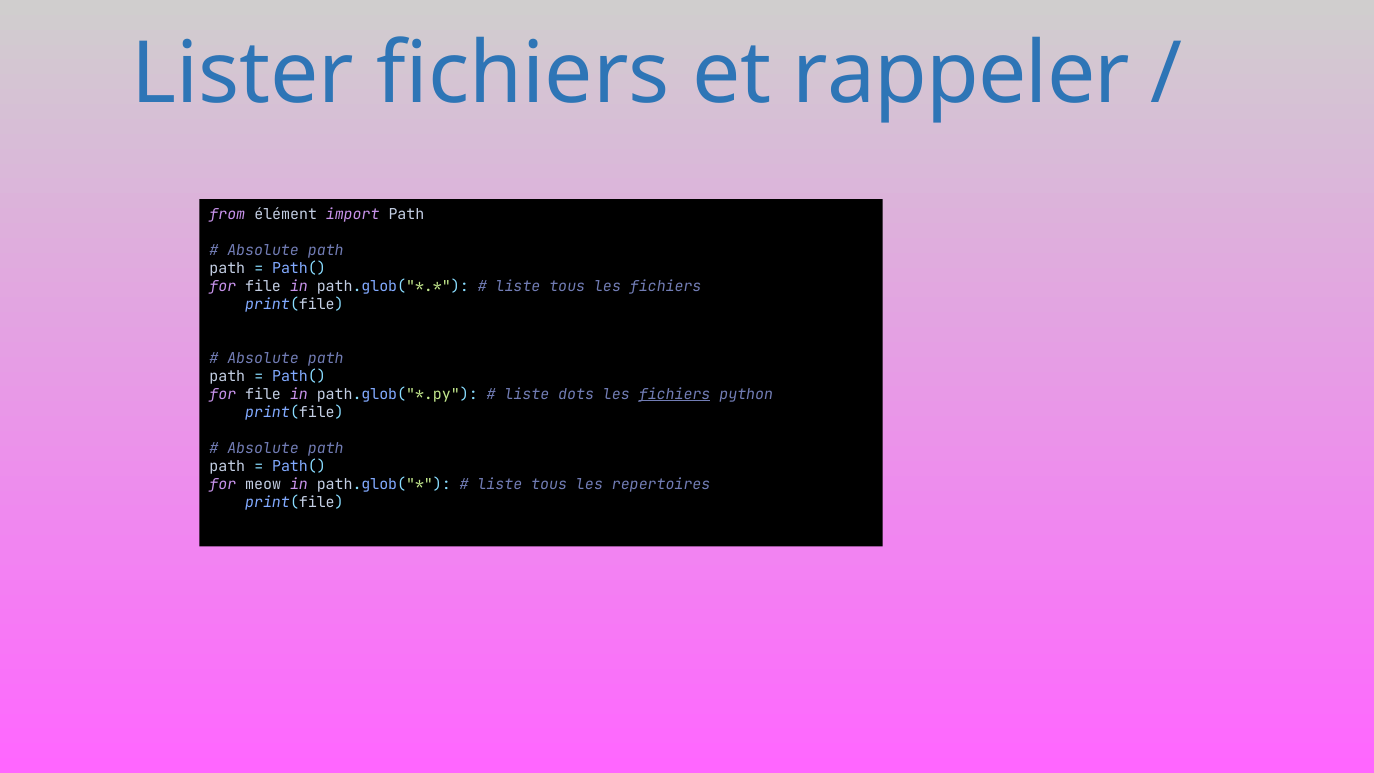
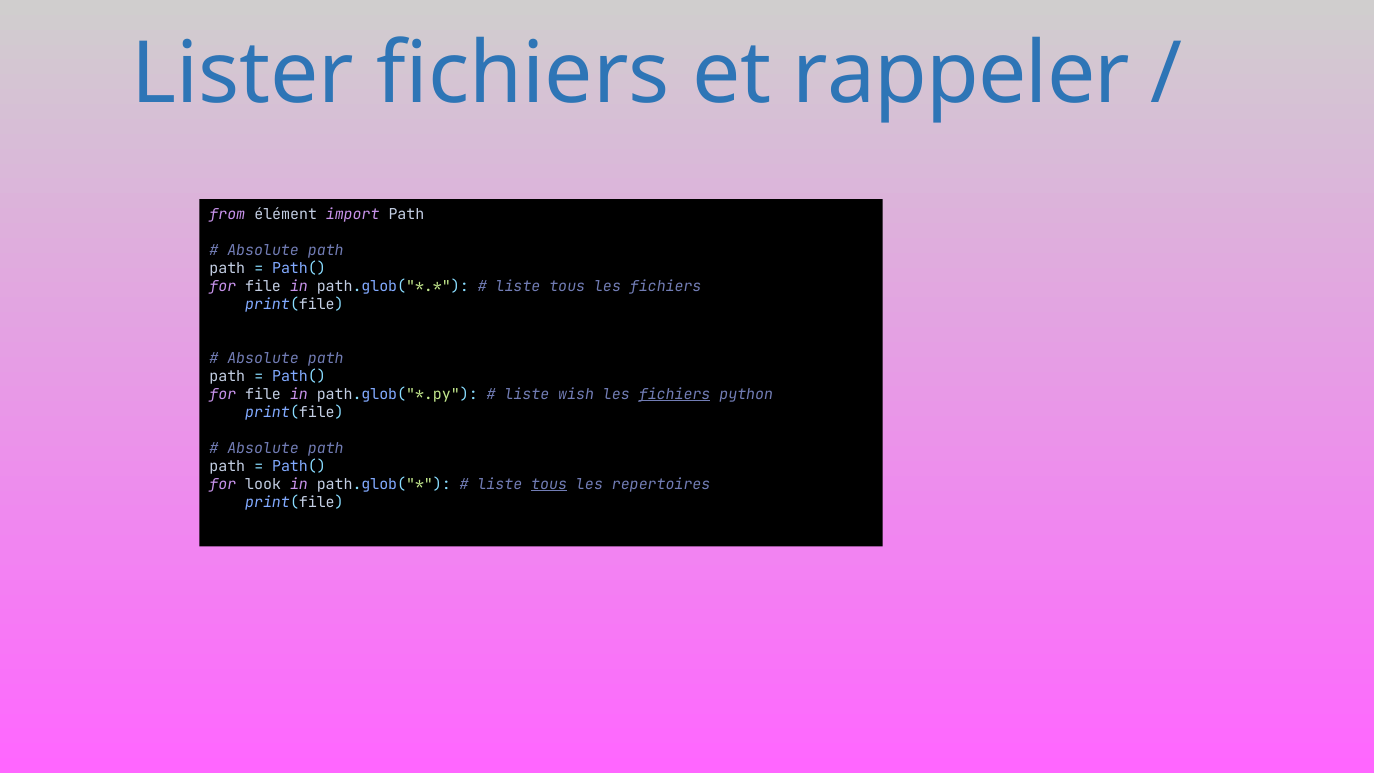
dots: dots -> wish (576, 394)
meow: meow -> look (263, 484)
tous underline: none -> present (549, 484)
